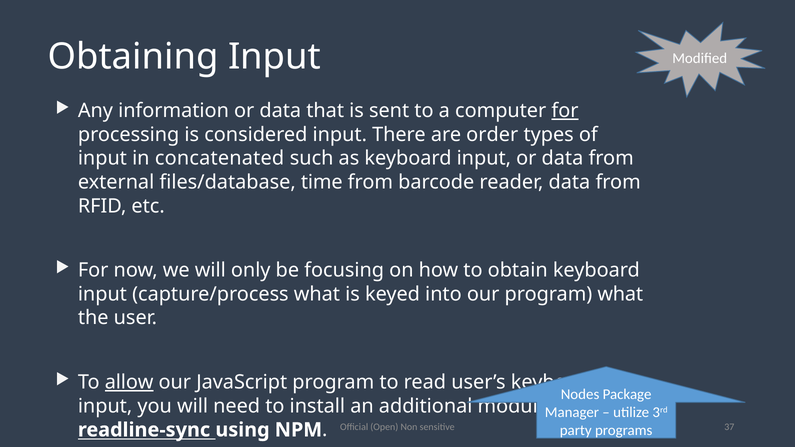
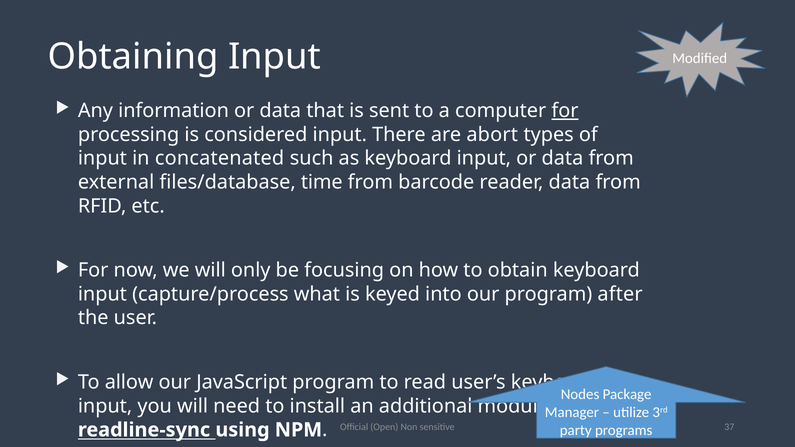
order: order -> abort (492, 135)
program what: what -> after (620, 294)
allow underline: present -> none (129, 382)
